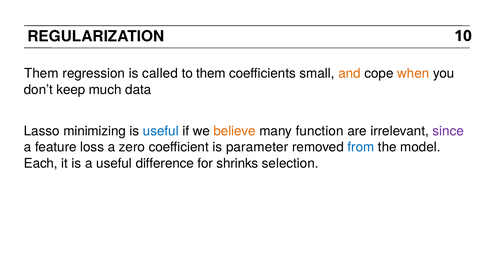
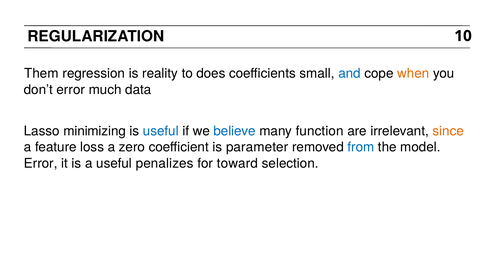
called: called -> reality (160, 74)
to them: them -> does (211, 74)
and colour: orange -> blue (350, 74)
don’t keep: keep -> error (71, 90)
believe colour: orange -> blue (235, 131)
since colour: purple -> orange (448, 131)
Each: Each -> Error (41, 163)
difference: difference -> penalizes (165, 163)
shrinks: shrinks -> toward (237, 163)
